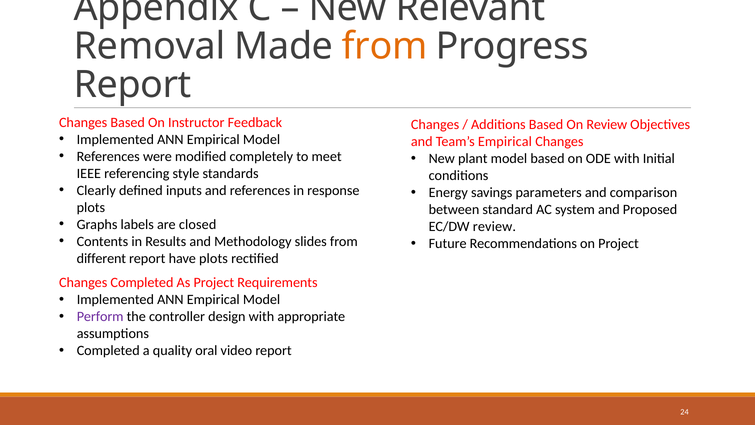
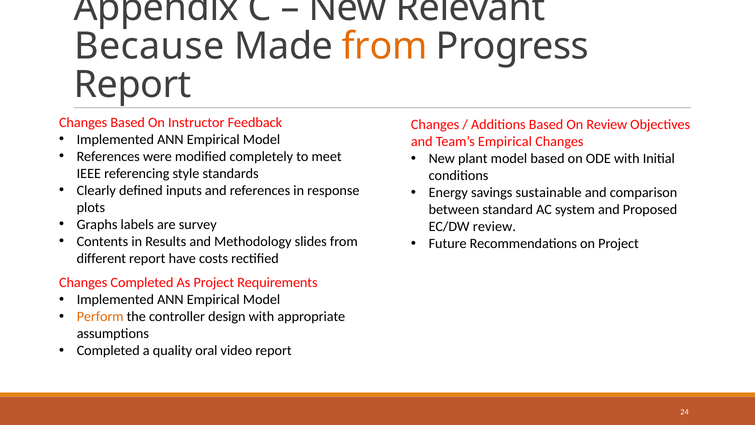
Removal: Removal -> Because (149, 46)
parameters: parameters -> sustainable (549, 193)
closed: closed -> survey (198, 224)
have plots: plots -> costs (214, 258)
Perform colour: purple -> orange (100, 317)
